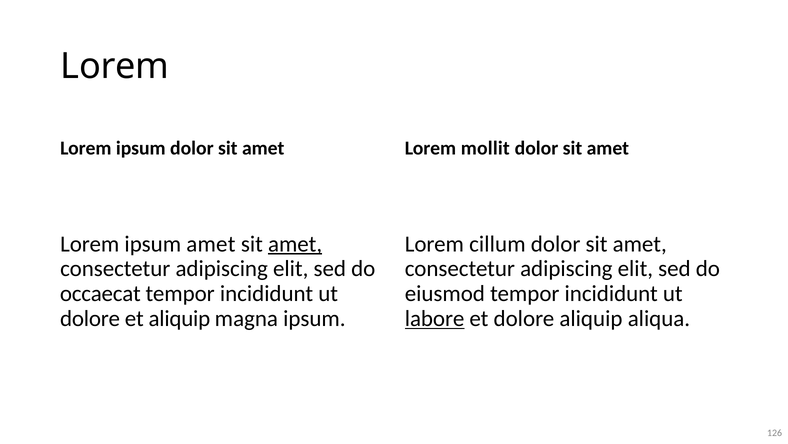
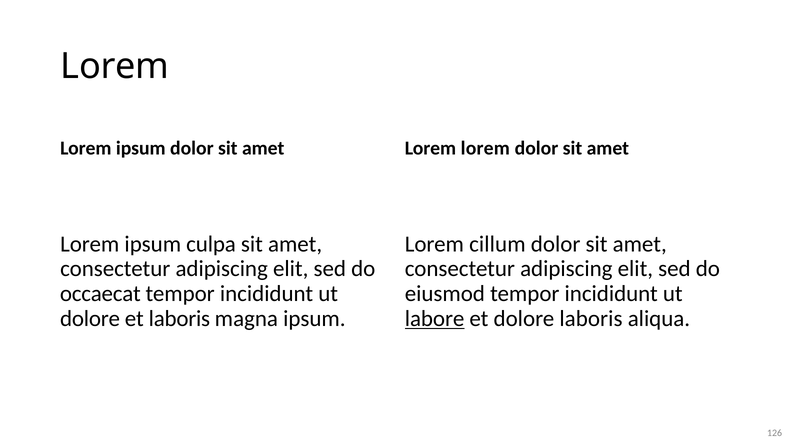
mollit: mollit -> lorem (485, 148)
ipsum amet: amet -> culpa (211, 244)
amet underline: present -> none (295, 244)
et aliquip: aliquip -> laboris (179, 318)
dolore aliquip: aliquip -> laboris (591, 318)
